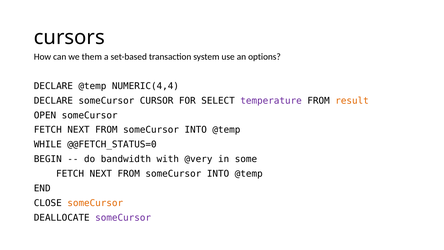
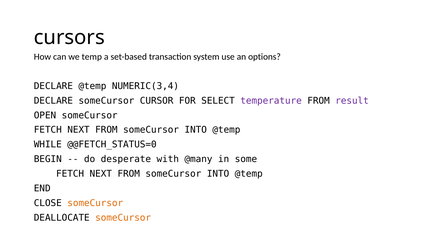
them: them -> temp (92, 57)
NUMERIC(4,4: NUMERIC(4,4 -> NUMERIC(3,4 (145, 86)
result colour: orange -> purple (352, 101)
bandwidth: bandwidth -> desperate (126, 159)
@very: @very -> @many (198, 159)
someCursor colour: purple -> orange (123, 217)
